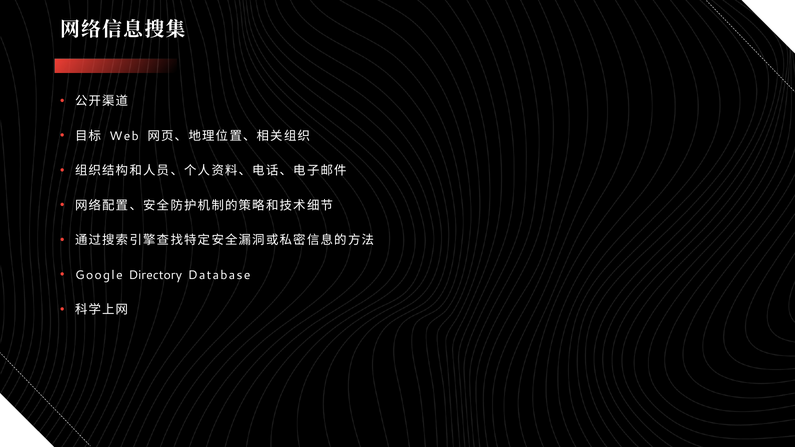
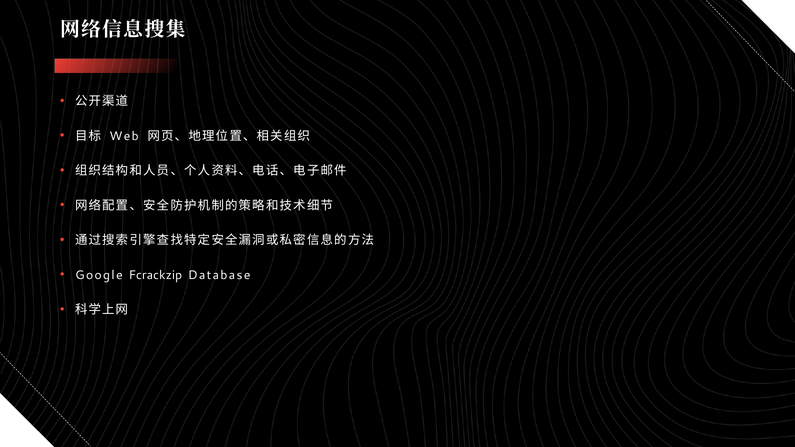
Directory: Directory -> Fcrackzip (155, 275)
